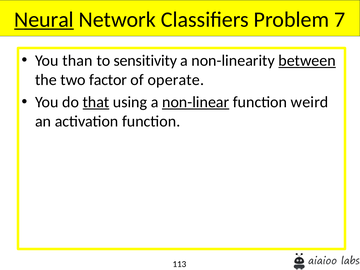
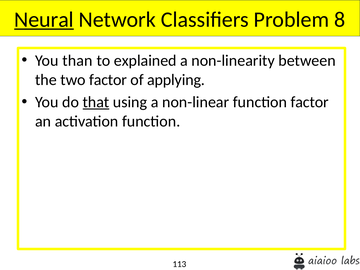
7: 7 -> 8 (340, 20)
sensitivity: sensitivity -> explained (145, 61)
between underline: present -> none (307, 61)
operate: operate -> applying (176, 80)
non-linear underline: present -> none (196, 102)
function weird: weird -> factor (310, 102)
